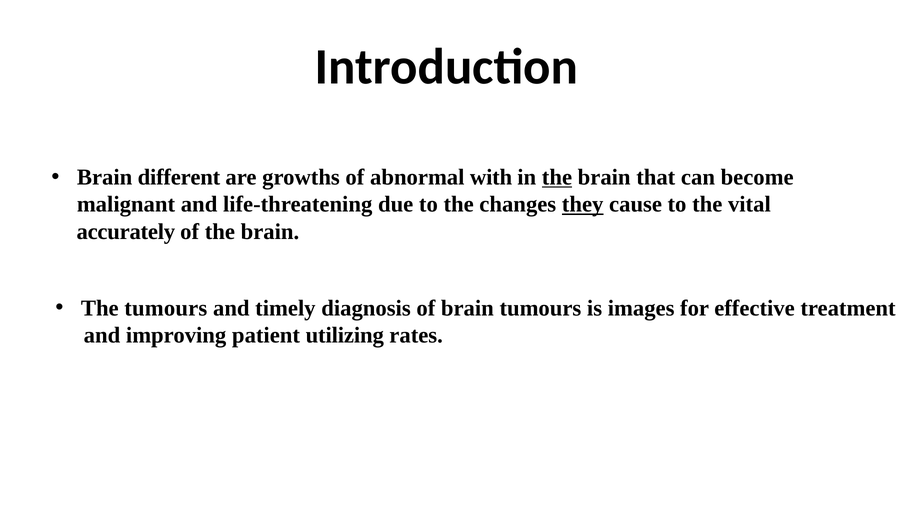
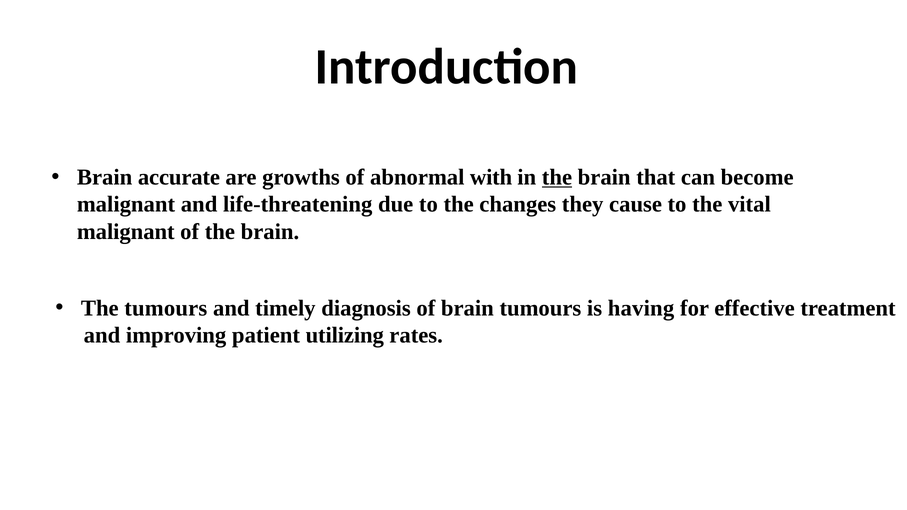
different: different -> accurate (179, 177)
they underline: present -> none (583, 205)
accurately: accurately -> malignant (126, 232)
images: images -> having (641, 308)
